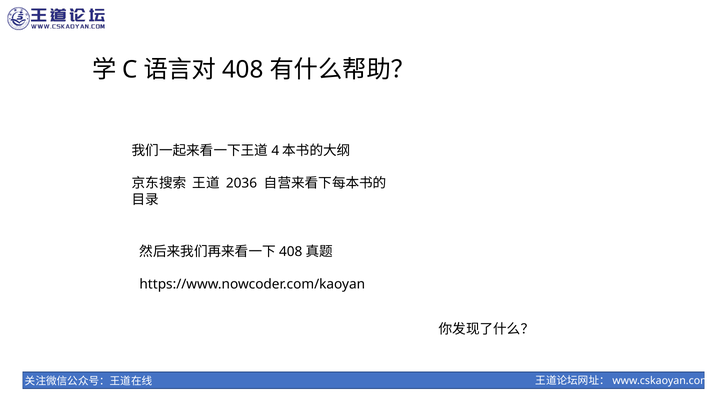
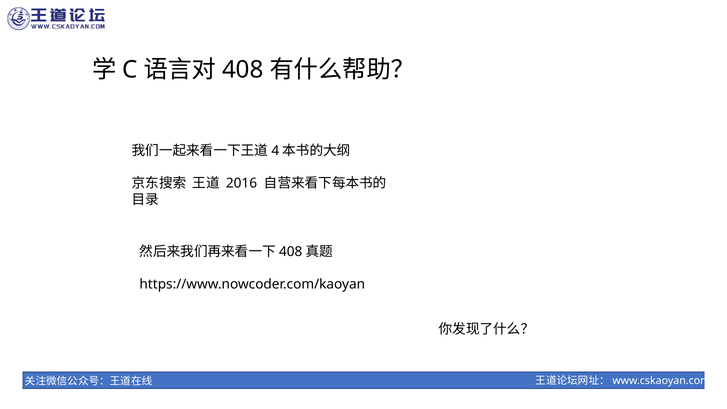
2036: 2036 -> 2016 (242, 183)
